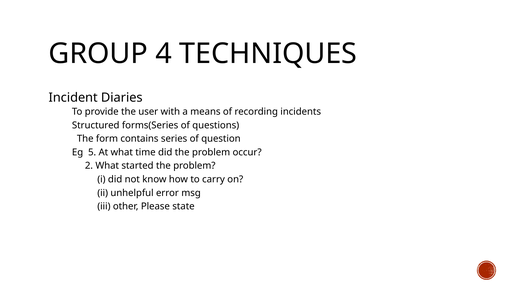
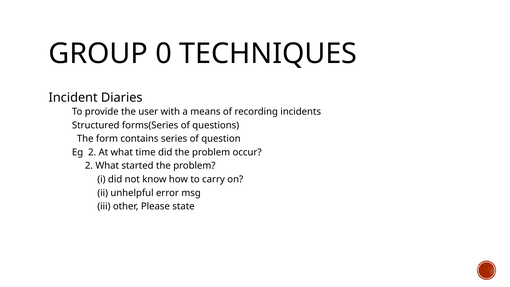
4: 4 -> 0 (164, 54)
5: 5 -> 2 (92, 152)
